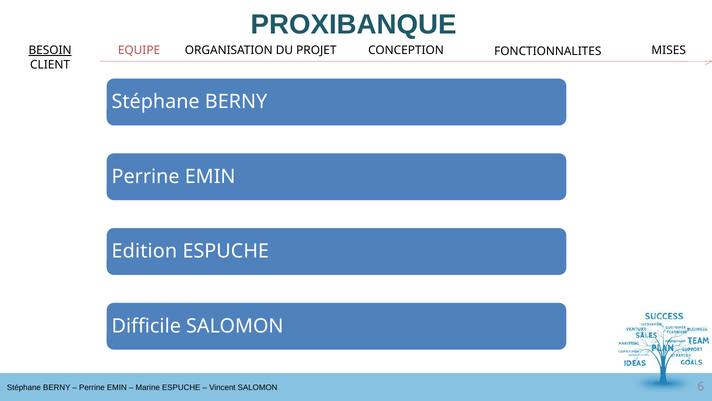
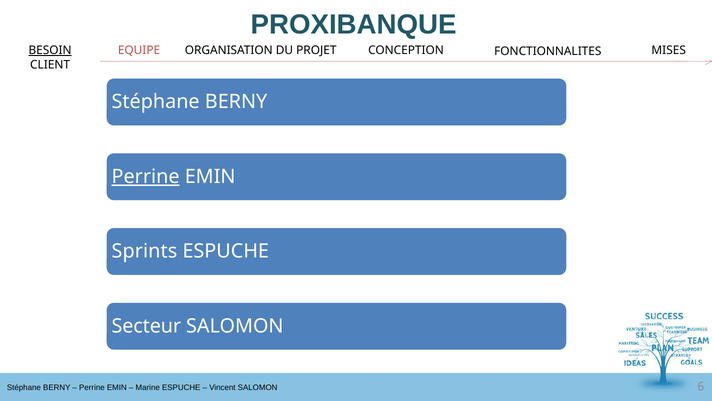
Perrine underline: none -> present (146, 176)
Edition: Edition -> Sprints (144, 251)
Difficile: Difficile -> Secteur (146, 326)
